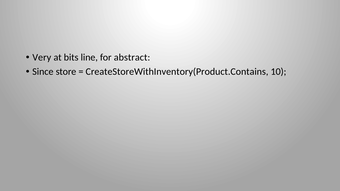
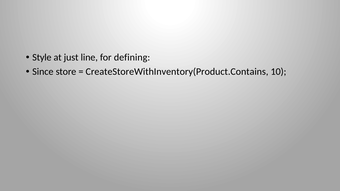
Very: Very -> Style (42, 57)
bits: bits -> just (71, 57)
abstract: abstract -> defining (132, 57)
